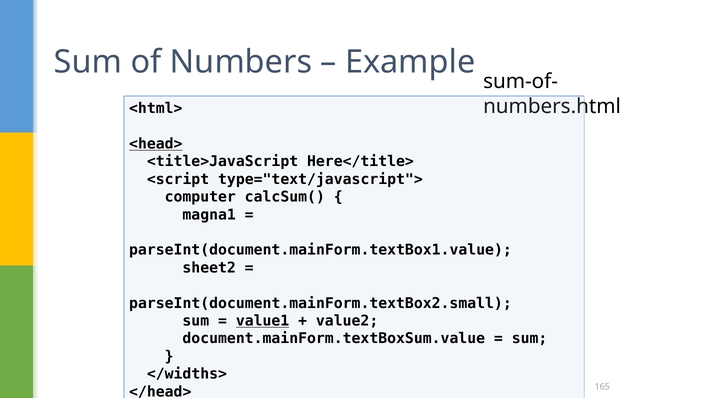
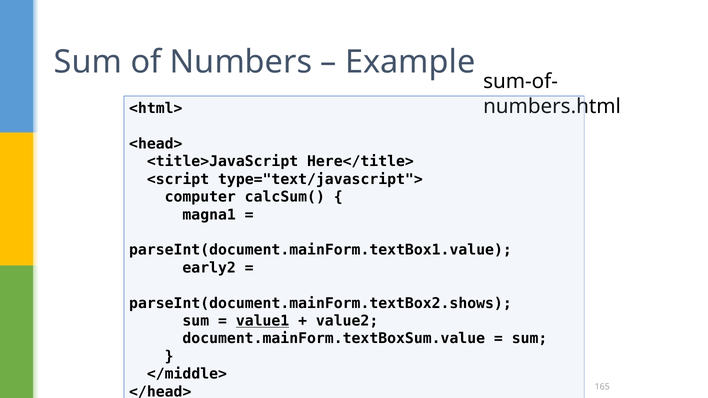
<head> underline: present -> none (156, 144)
sheet2: sheet2 -> early2 (209, 268)
parseInt(document.mainForm.textBox2.small: parseInt(document.mainForm.textBox2.small -> parseInt(document.mainForm.textBox2.shows (320, 303)
</widths>: </widths> -> </middle> (187, 374)
